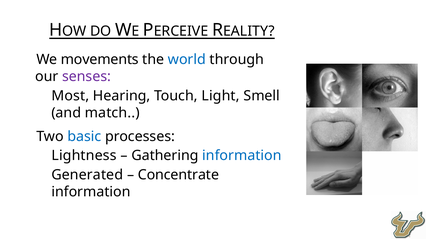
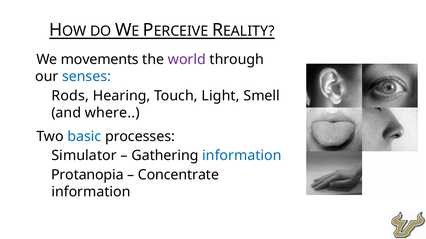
world colour: blue -> purple (187, 60)
senses colour: purple -> blue (87, 77)
Most: Most -> Rods (70, 96)
match: match -> where (112, 113)
Lightness: Lightness -> Simulator (84, 156)
Generated: Generated -> Protanopia (87, 175)
